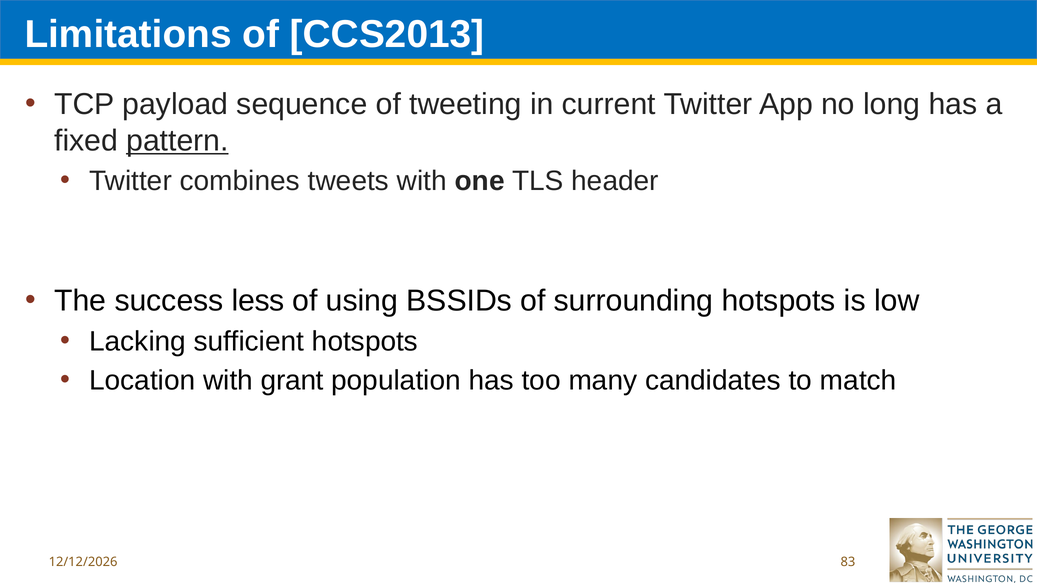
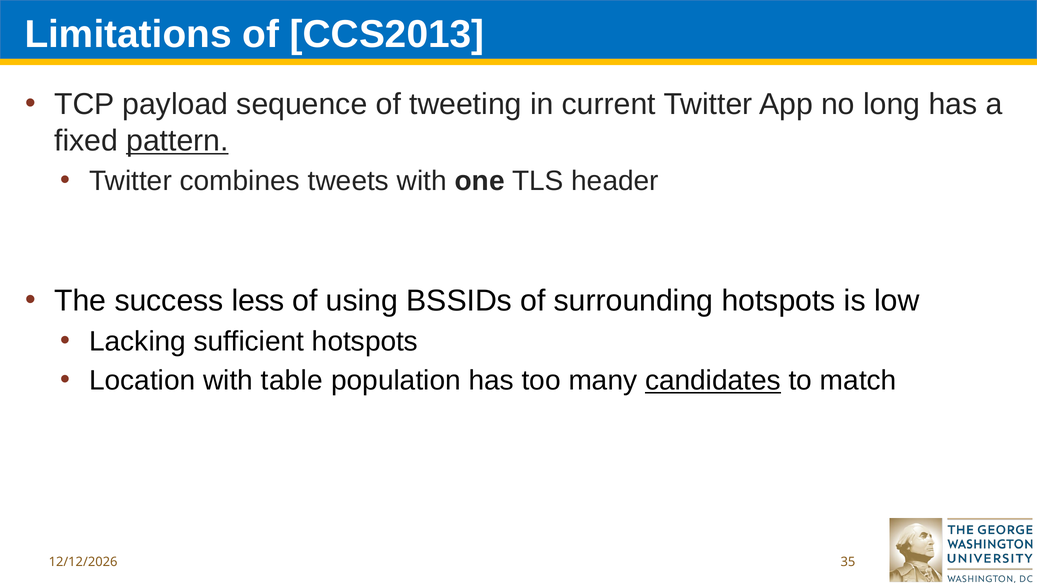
grant: grant -> table (292, 381)
candidates underline: none -> present (713, 381)
83: 83 -> 35 (848, 562)
